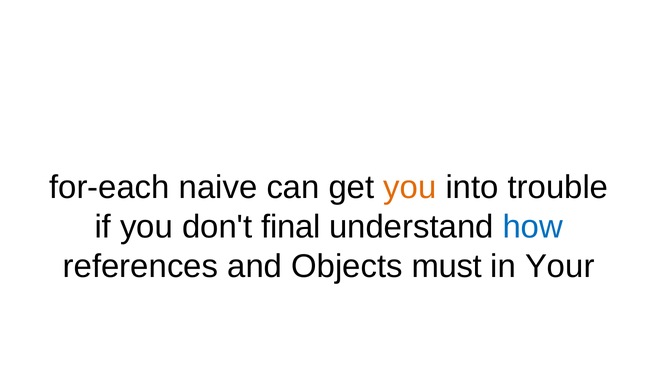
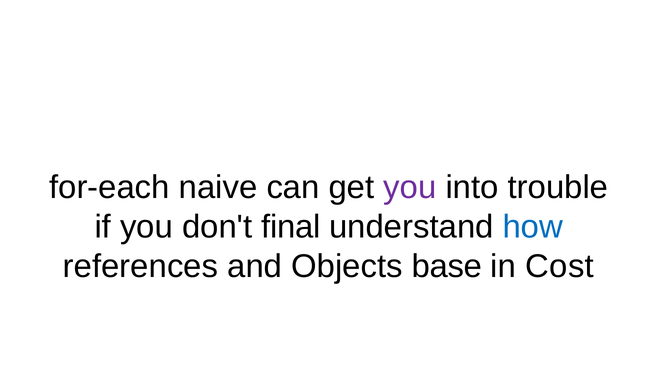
you colour: orange -> purple (410, 187)
must: must -> base (447, 266)
Your: Your -> Cost (560, 266)
